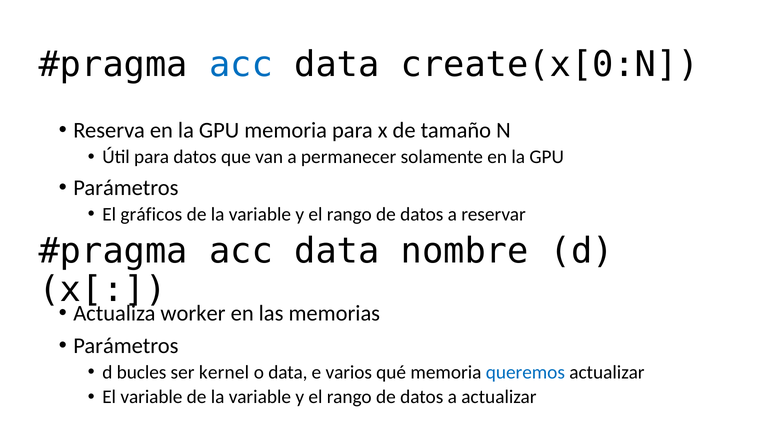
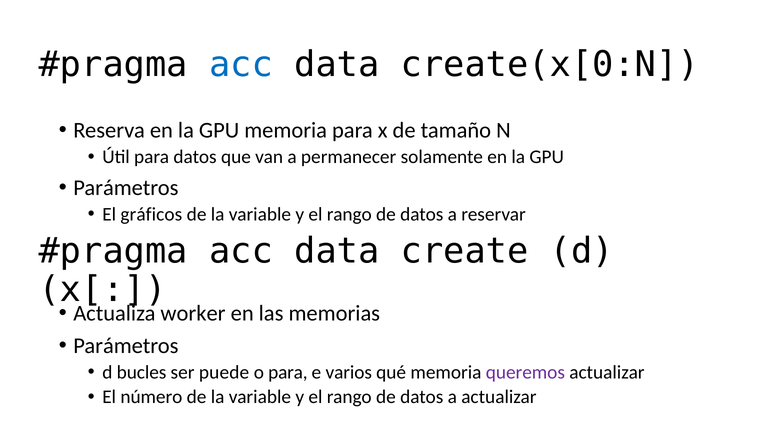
nombre: nombre -> create (465, 251)
kernel: kernel -> puede (224, 372)
o data: data -> para (288, 372)
queremos colour: blue -> purple (525, 372)
El variable: variable -> número (151, 397)
